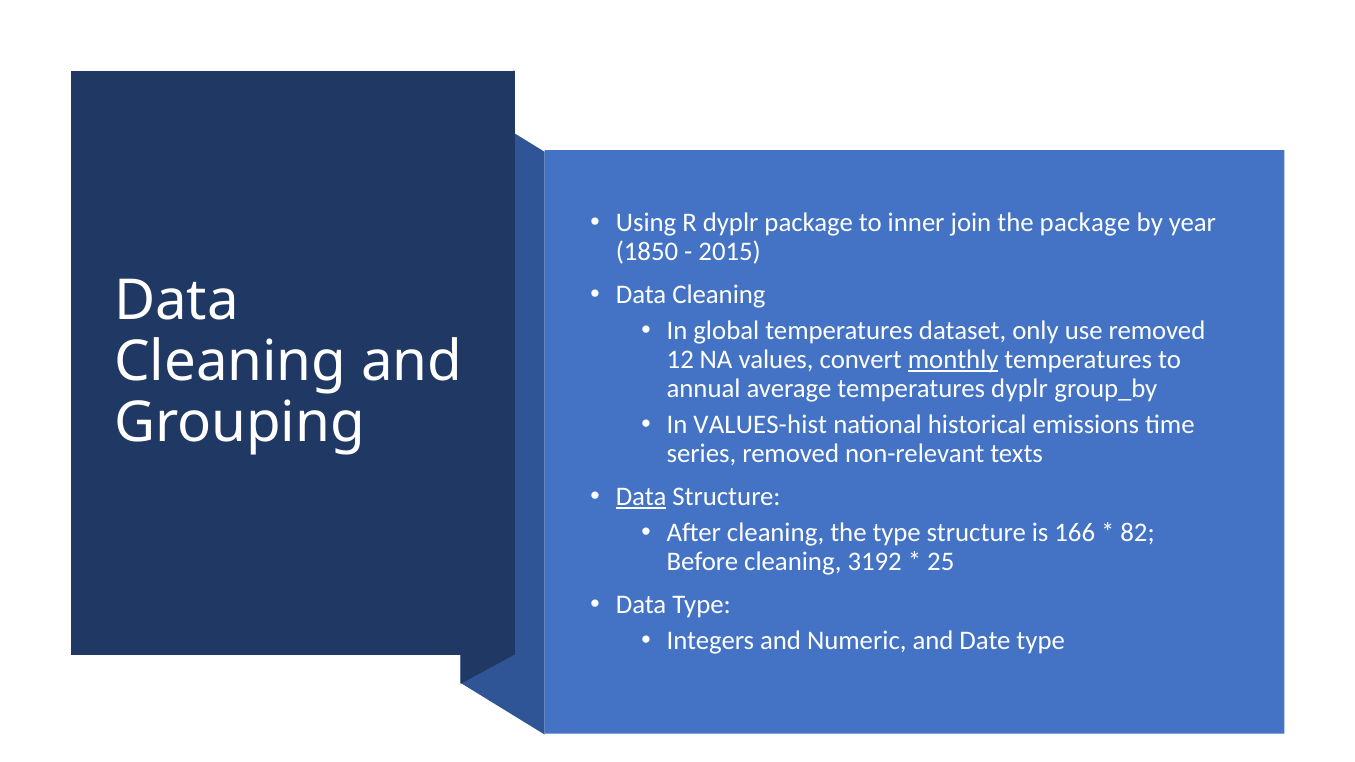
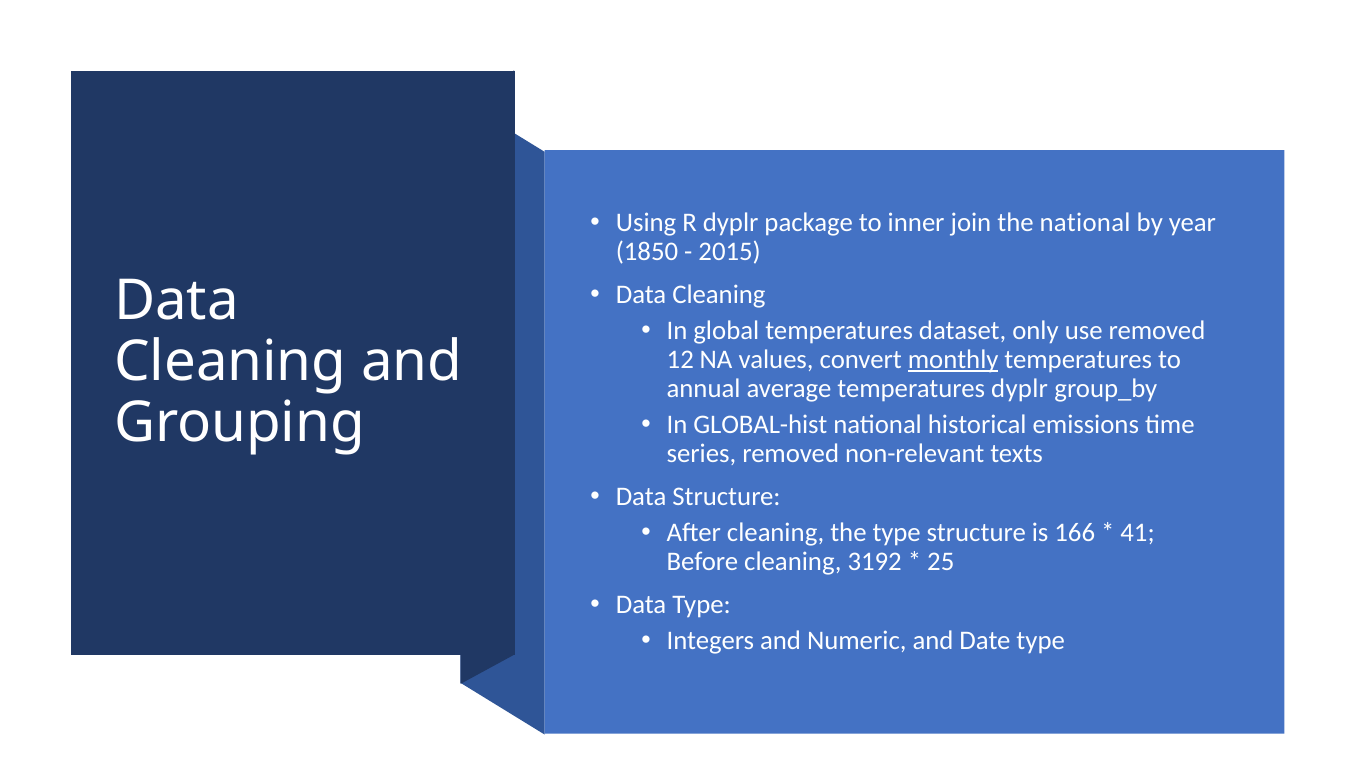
the package: package -> national (1085, 223)
VALUES-hist: VALUES-hist -> GLOBAL-hist (760, 425)
Data underline: present -> none (641, 497)
82: 82 -> 41 (1138, 533)
